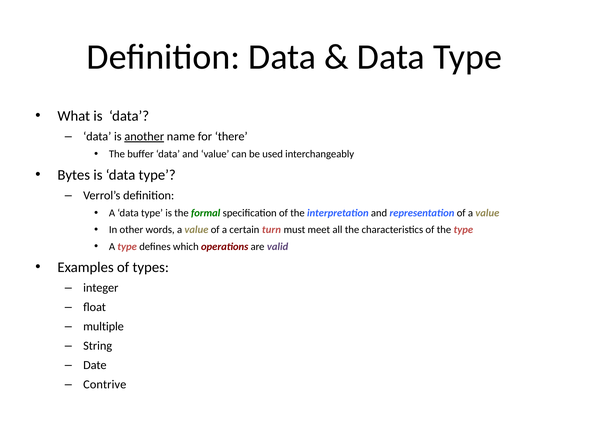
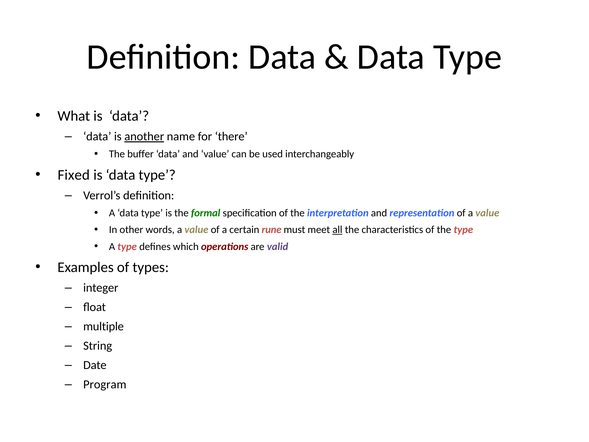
Bytes: Bytes -> Fixed (74, 175)
turn: turn -> rune (272, 230)
all underline: none -> present (337, 230)
Contrive: Contrive -> Program (105, 384)
